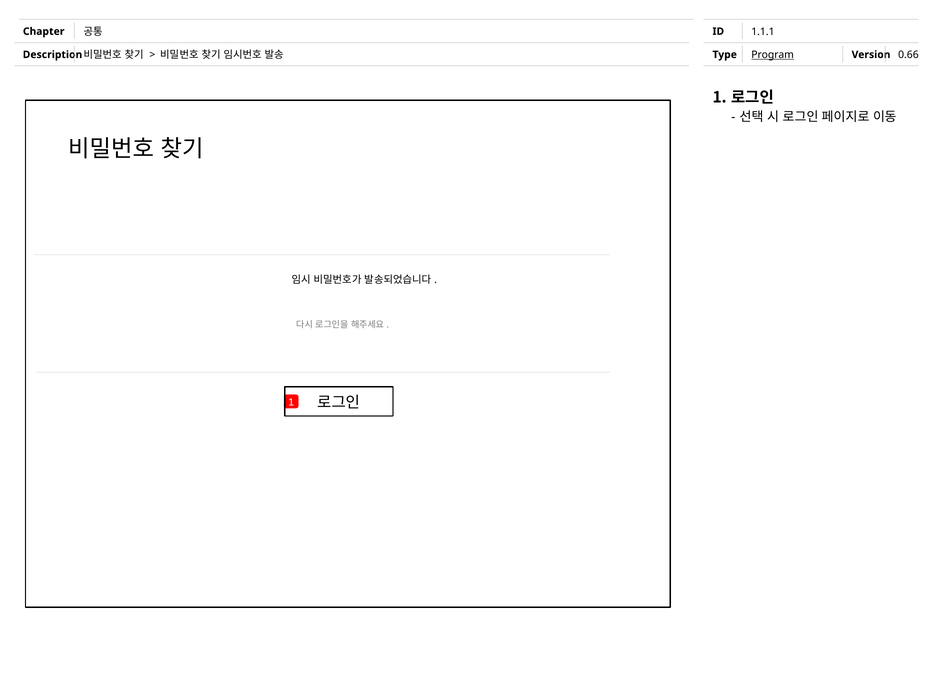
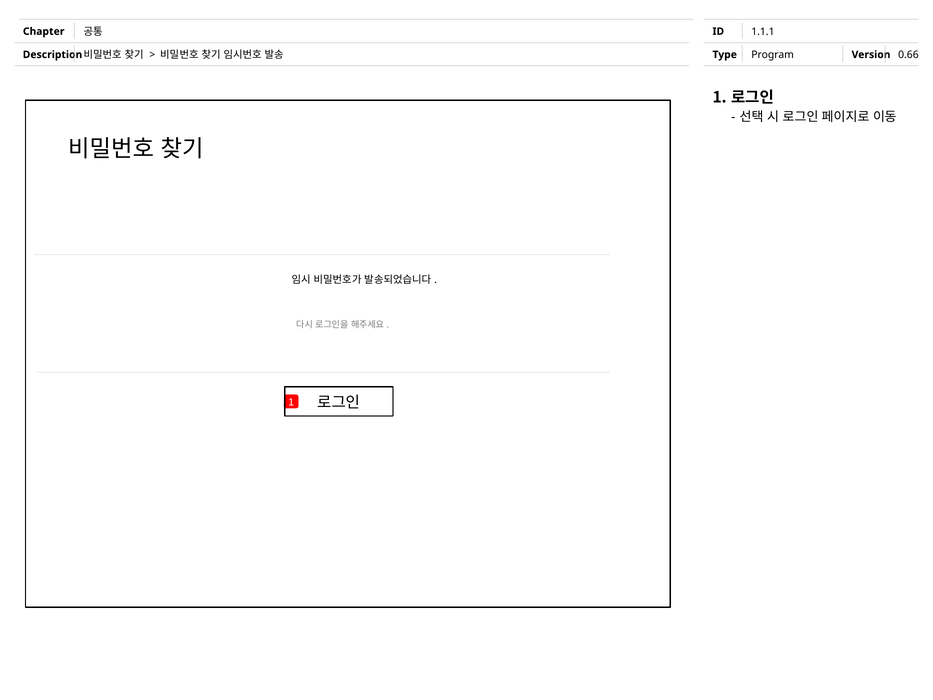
Program underline: present -> none (773, 55)
